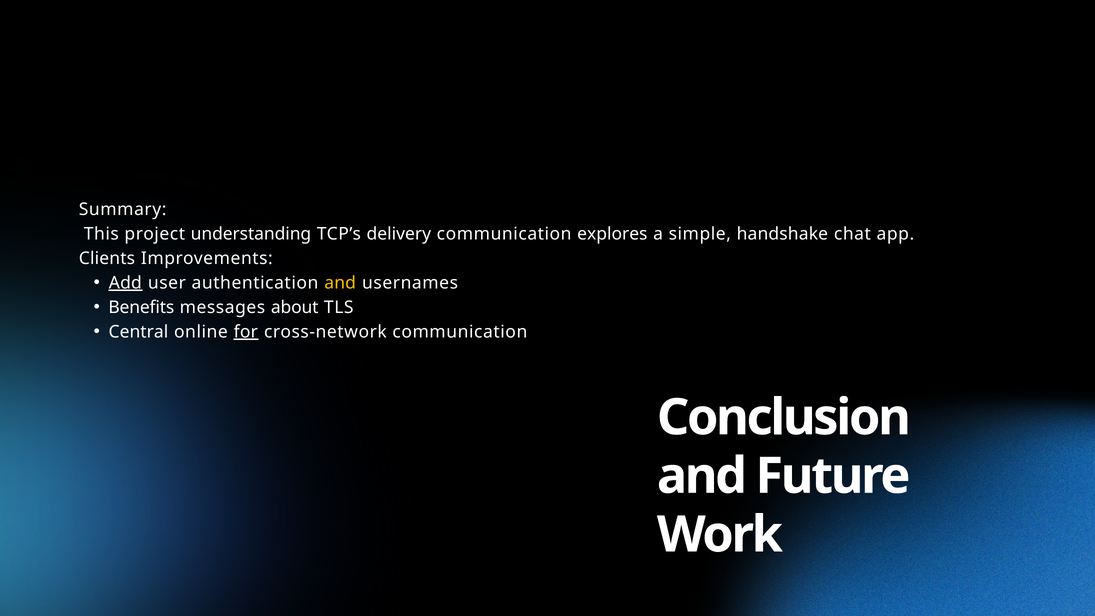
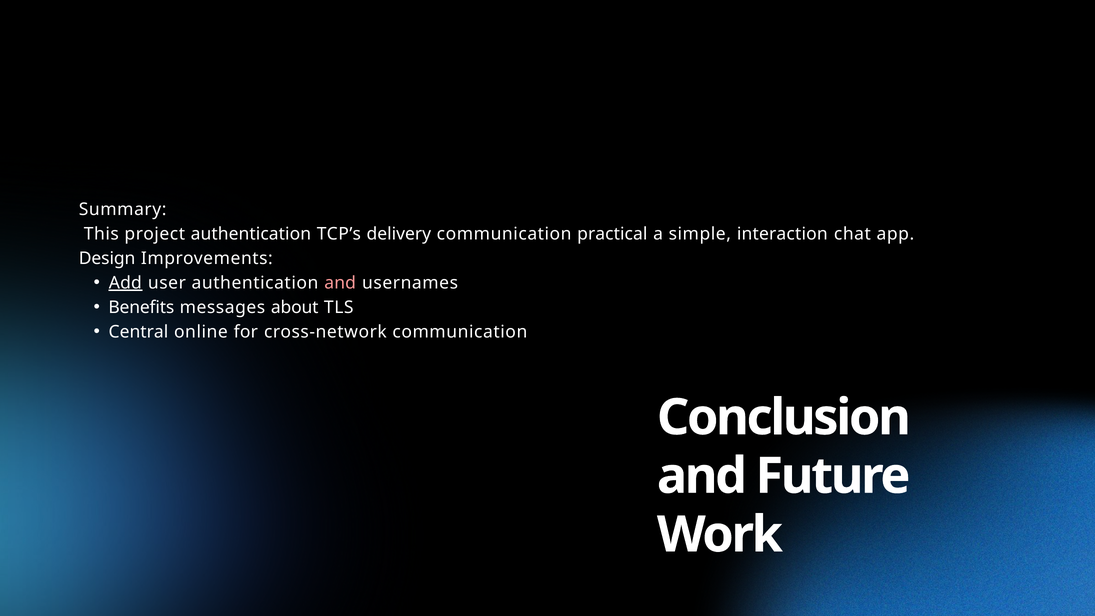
project understanding: understanding -> authentication (251, 234)
explores: explores -> practical (612, 234)
handshake: handshake -> interaction (782, 234)
Clients: Clients -> Design (107, 258)
and colour: yellow -> pink (340, 283)
for underline: present -> none (246, 332)
